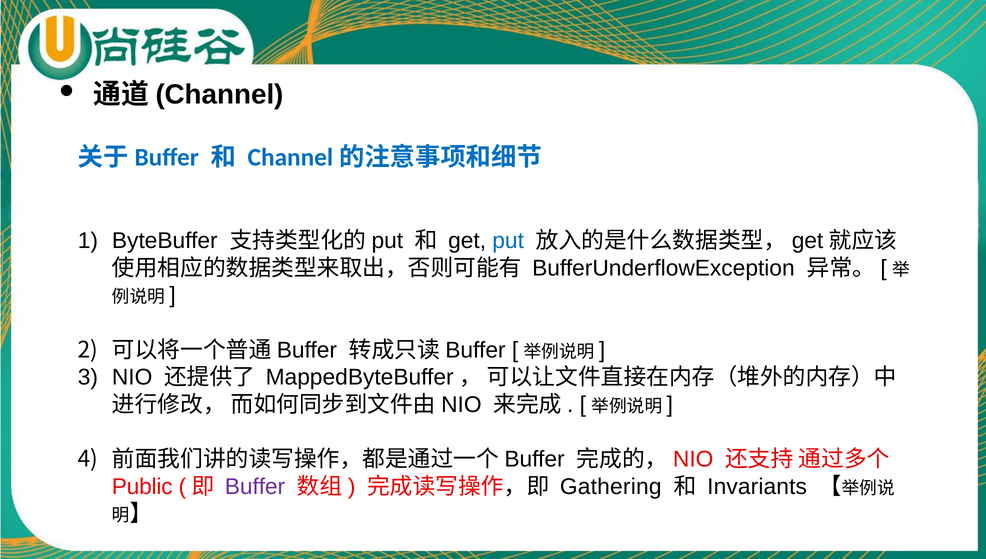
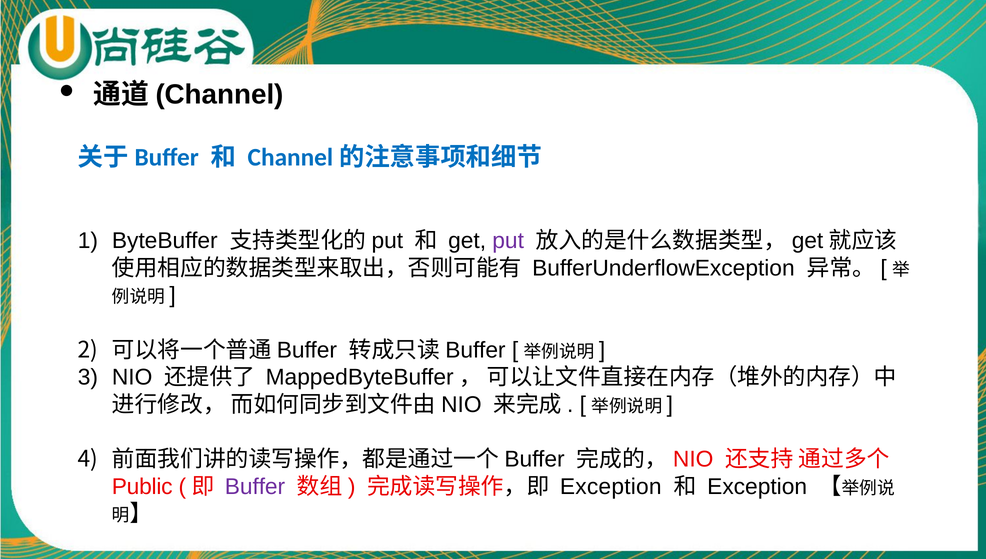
put colour: blue -> purple (508, 241)
Gathering: Gathering -> Exception (611, 487)
Invariants: Invariants -> Exception (757, 487)
